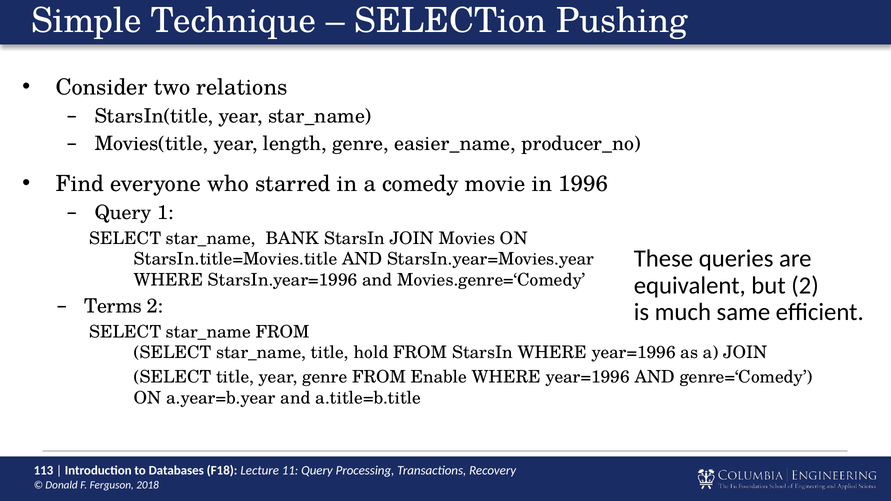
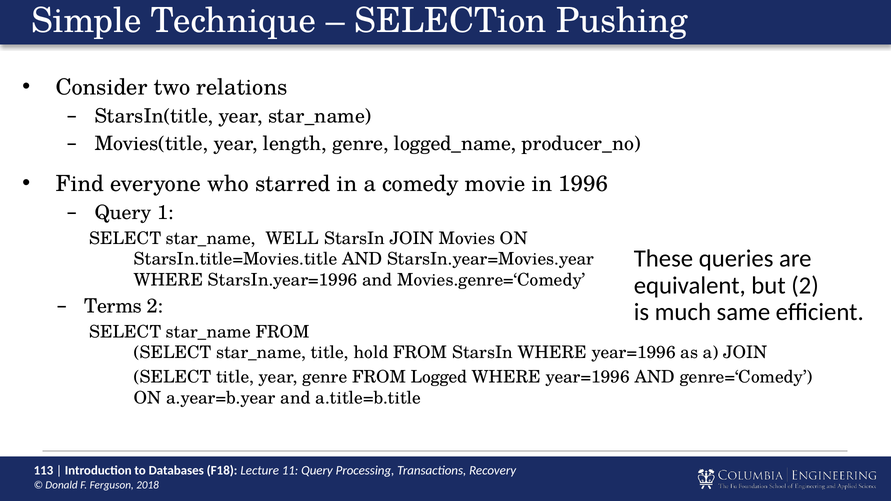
easier_name: easier_name -> logged_name (455, 144)
BANK: BANK -> WELL (292, 238)
Enable: Enable -> Logged (439, 377)
